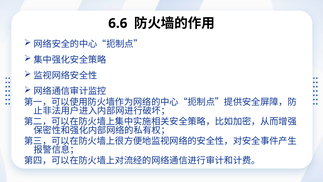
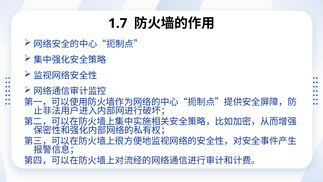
6.6: 6.6 -> 1.7 (118, 23)
